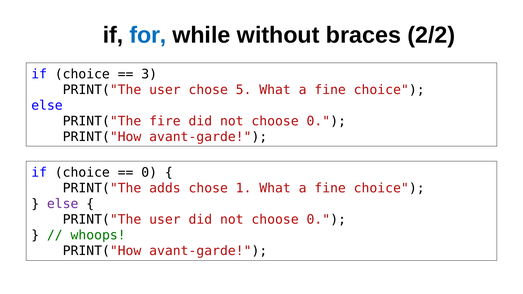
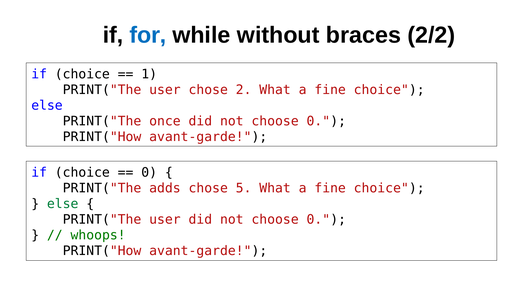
3: 3 -> 1 (149, 74)
5: 5 -> 2 (244, 90)
fire: fire -> once (165, 121)
1: 1 -> 5 (244, 188)
else colour: purple -> green (63, 204)
